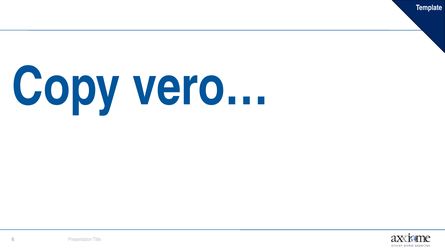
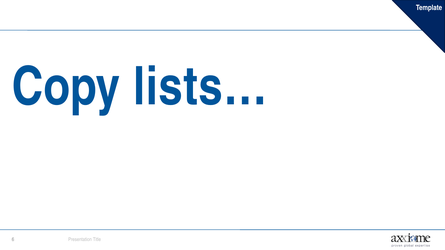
vero…: vero… -> lists… (200, 87)
